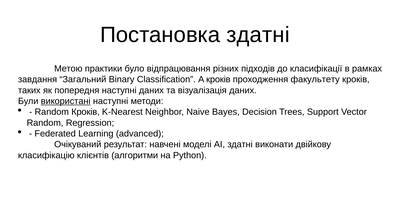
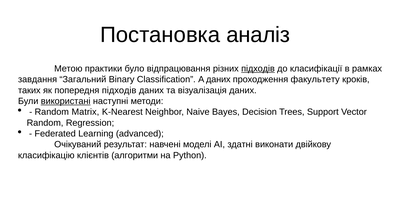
Постановка здатні: здатні -> аналіз (258, 35)
підходів underline: none -> present (258, 69)
A кроків: кроків -> даних (218, 80)
попередня наступні: наступні -> підходів (119, 91)
Random Кроків: Кроків -> Matrix (85, 112)
